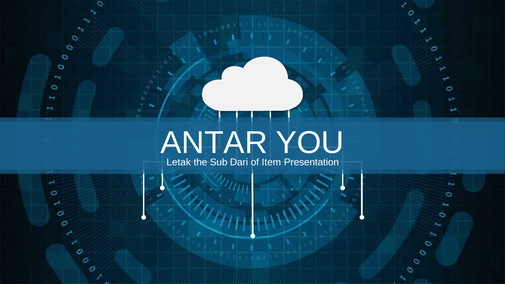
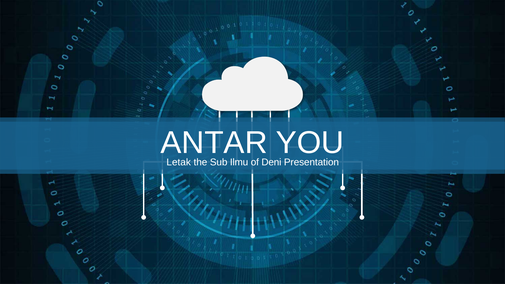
Dari: Dari -> Ilmu (239, 162)
Item: Item -> Deni (271, 162)
